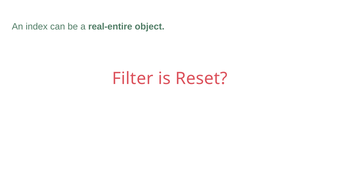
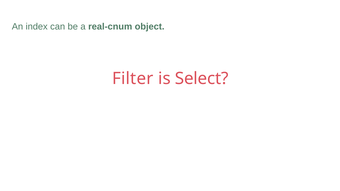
real-entire: real-entire -> real-cnum (110, 27)
Reset: Reset -> Select (202, 79)
